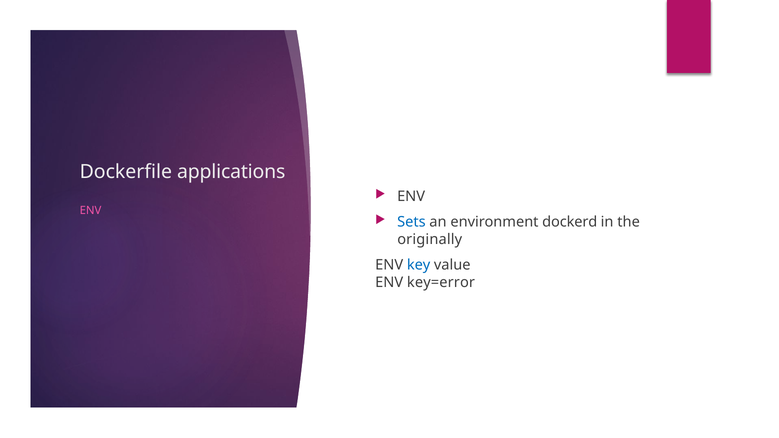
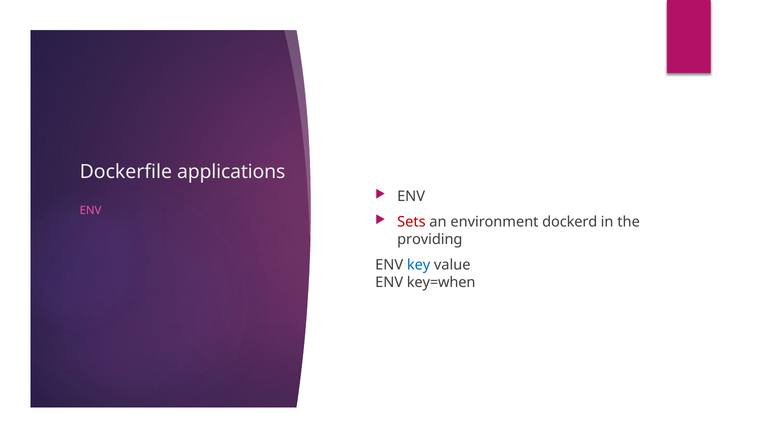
Sets colour: blue -> red (411, 222)
originally: originally -> providing (430, 240)
key=error: key=error -> key=when (441, 283)
